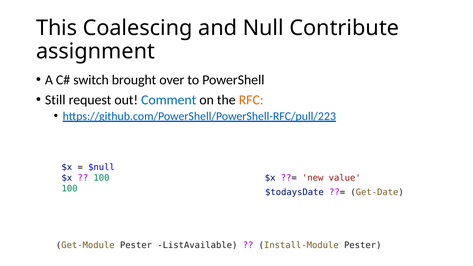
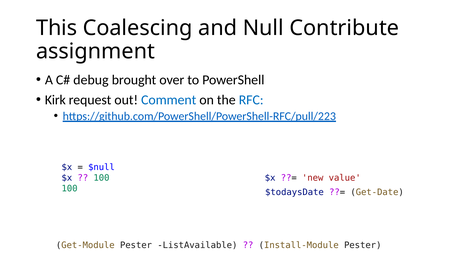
switch: switch -> debug (91, 80)
Still: Still -> Kirk (55, 100)
RFC colour: orange -> blue (251, 100)
